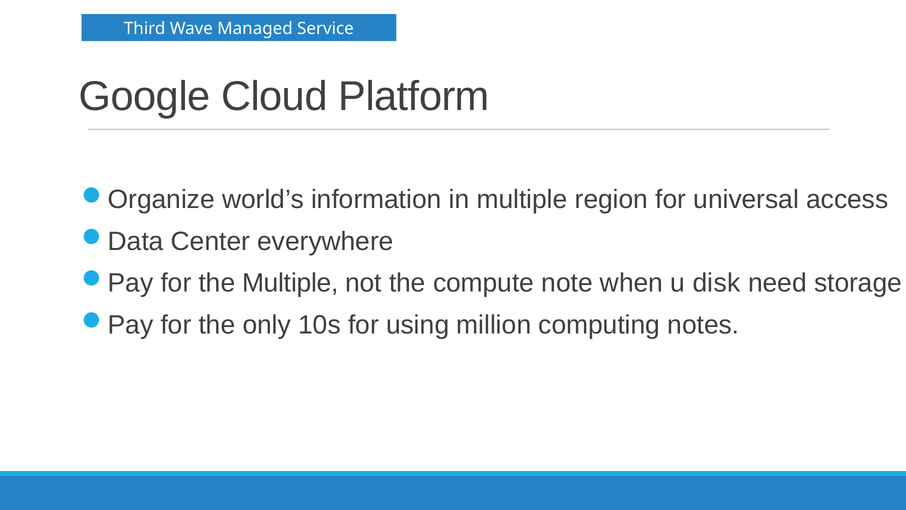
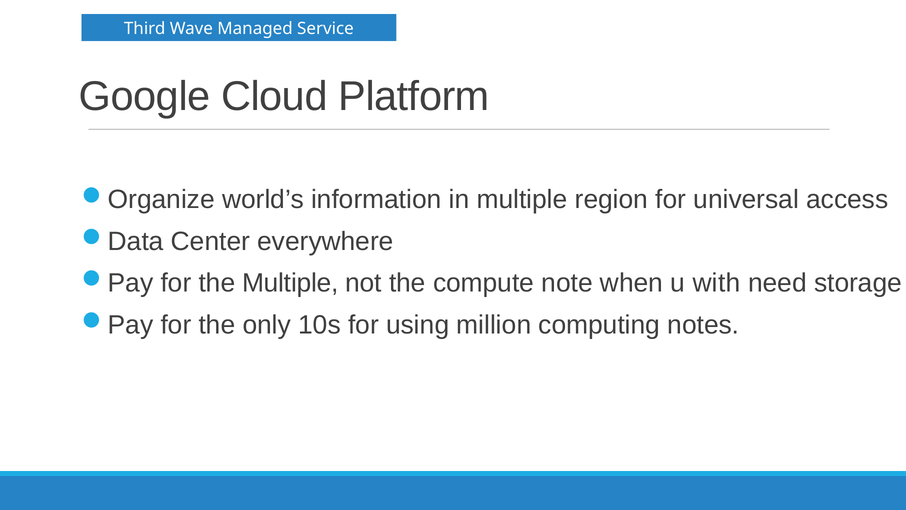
disk: disk -> with (716, 283)
